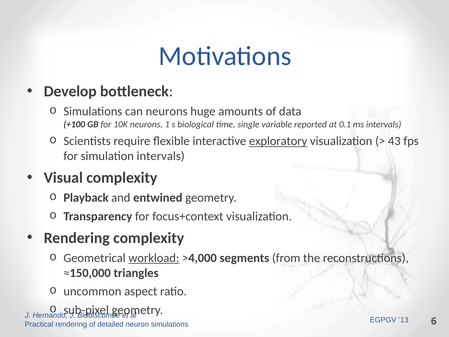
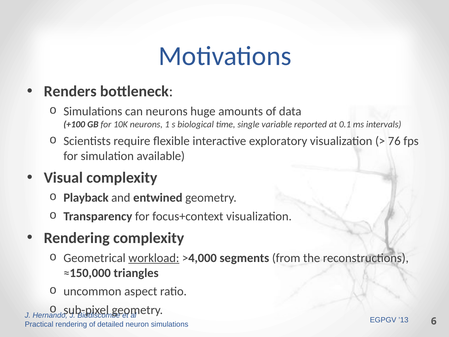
Develop: Develop -> Renders (70, 91)
exploratory underline: present -> none (278, 141)
43: 43 -> 76 (394, 141)
simulation intervals: intervals -> available (161, 156)
